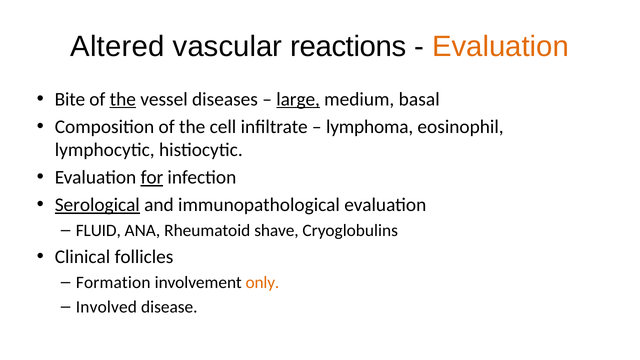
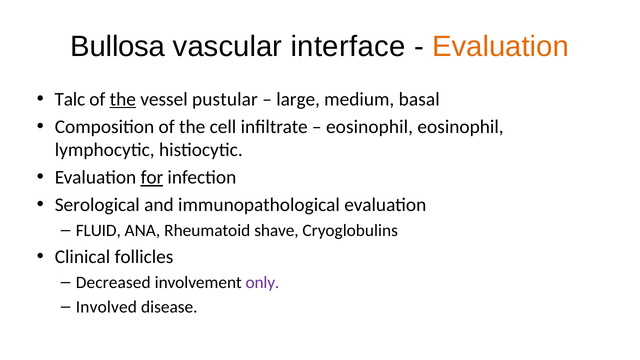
Altered: Altered -> Bullosa (118, 46)
reactions: reactions -> interface (348, 46)
Bite: Bite -> Talc (70, 99)
diseases: diseases -> pustular (225, 99)
large underline: present -> none (298, 99)
lymphoma: lymphoma -> eosinophil (370, 127)
Serological underline: present -> none (97, 205)
Formation: Formation -> Decreased (113, 283)
only colour: orange -> purple (262, 283)
